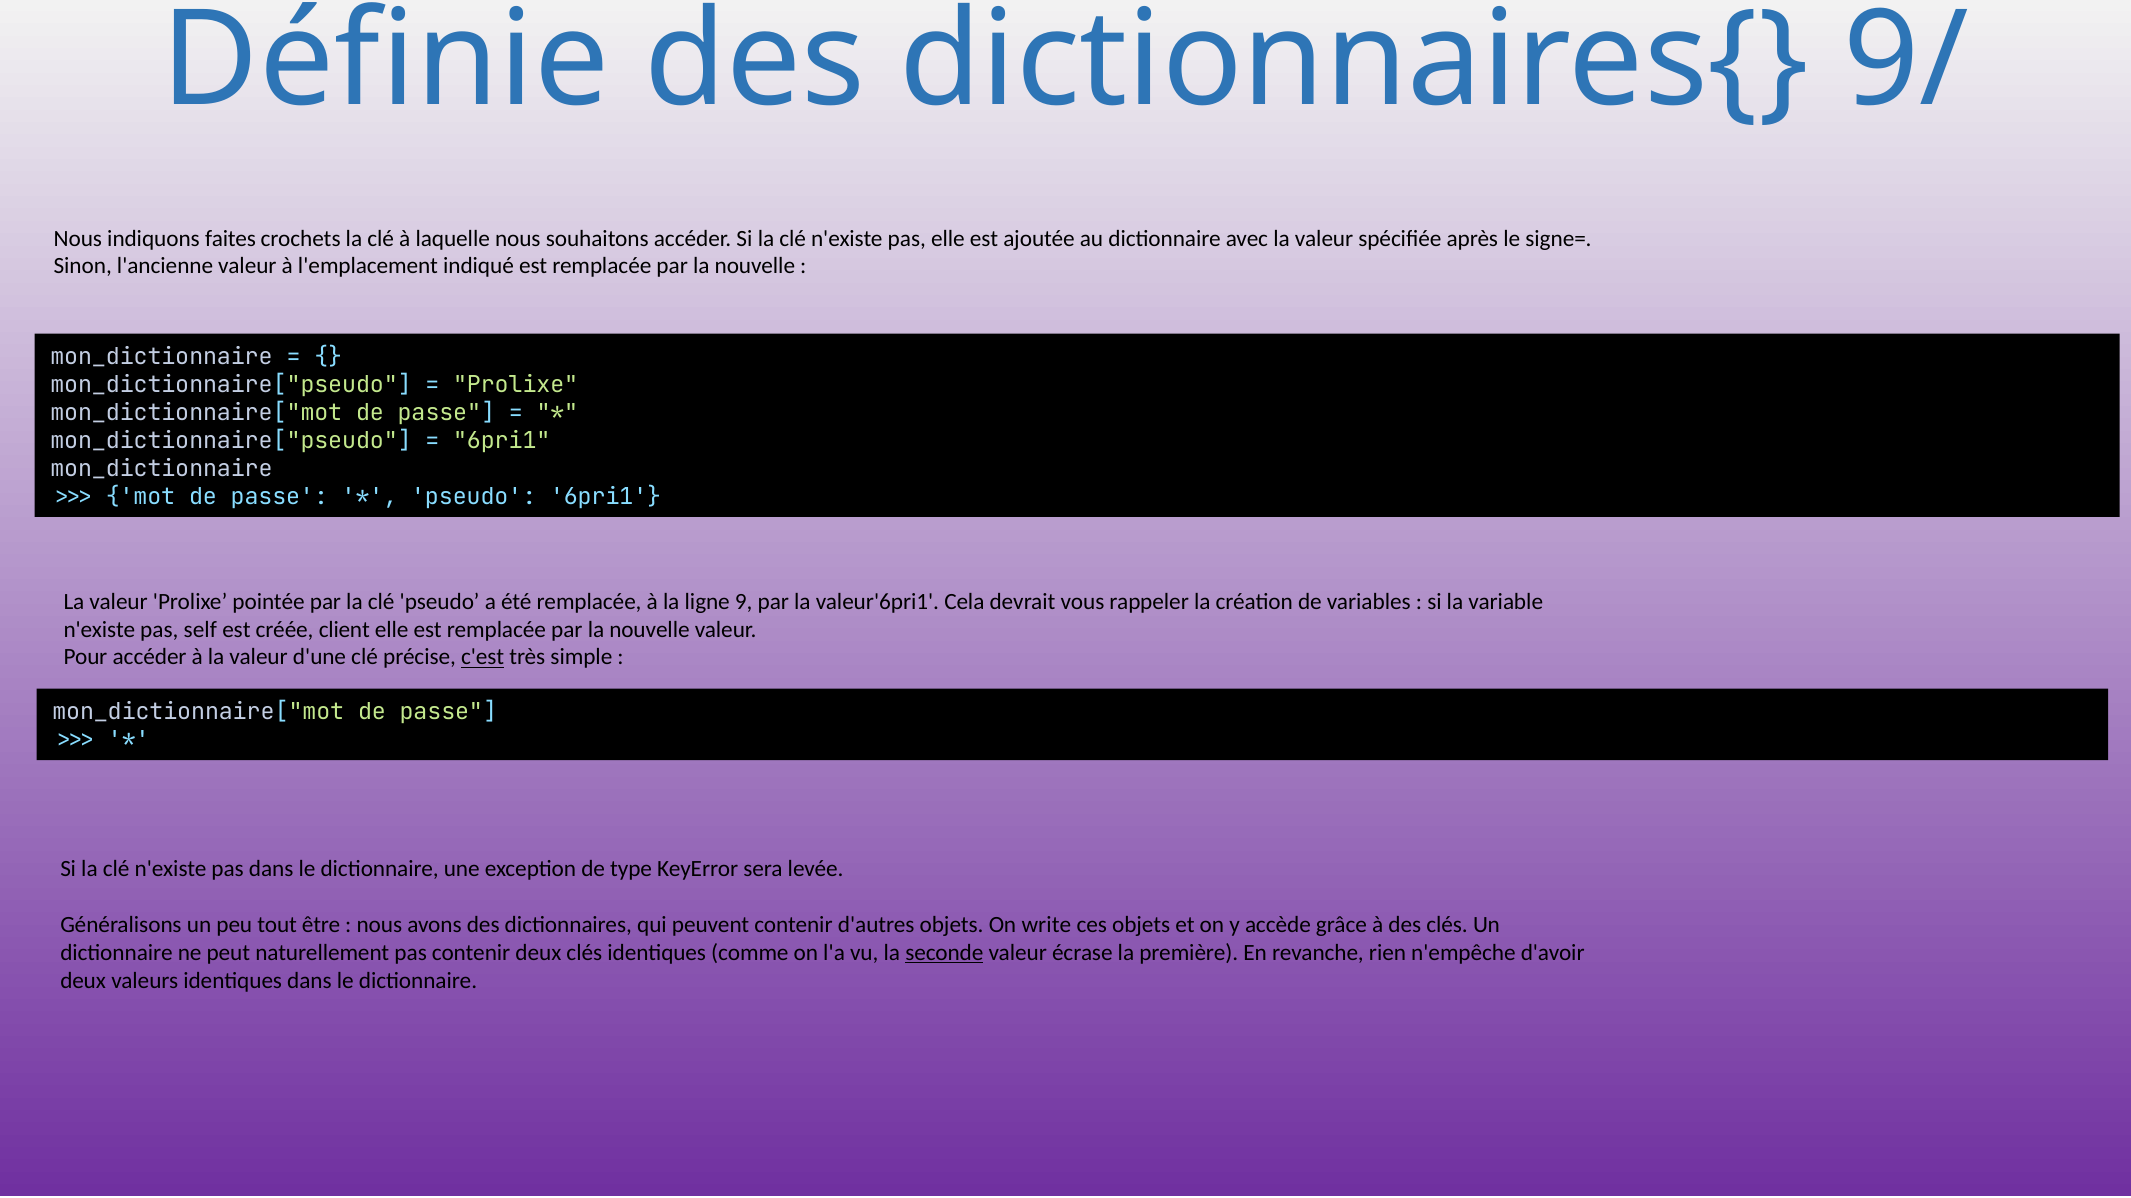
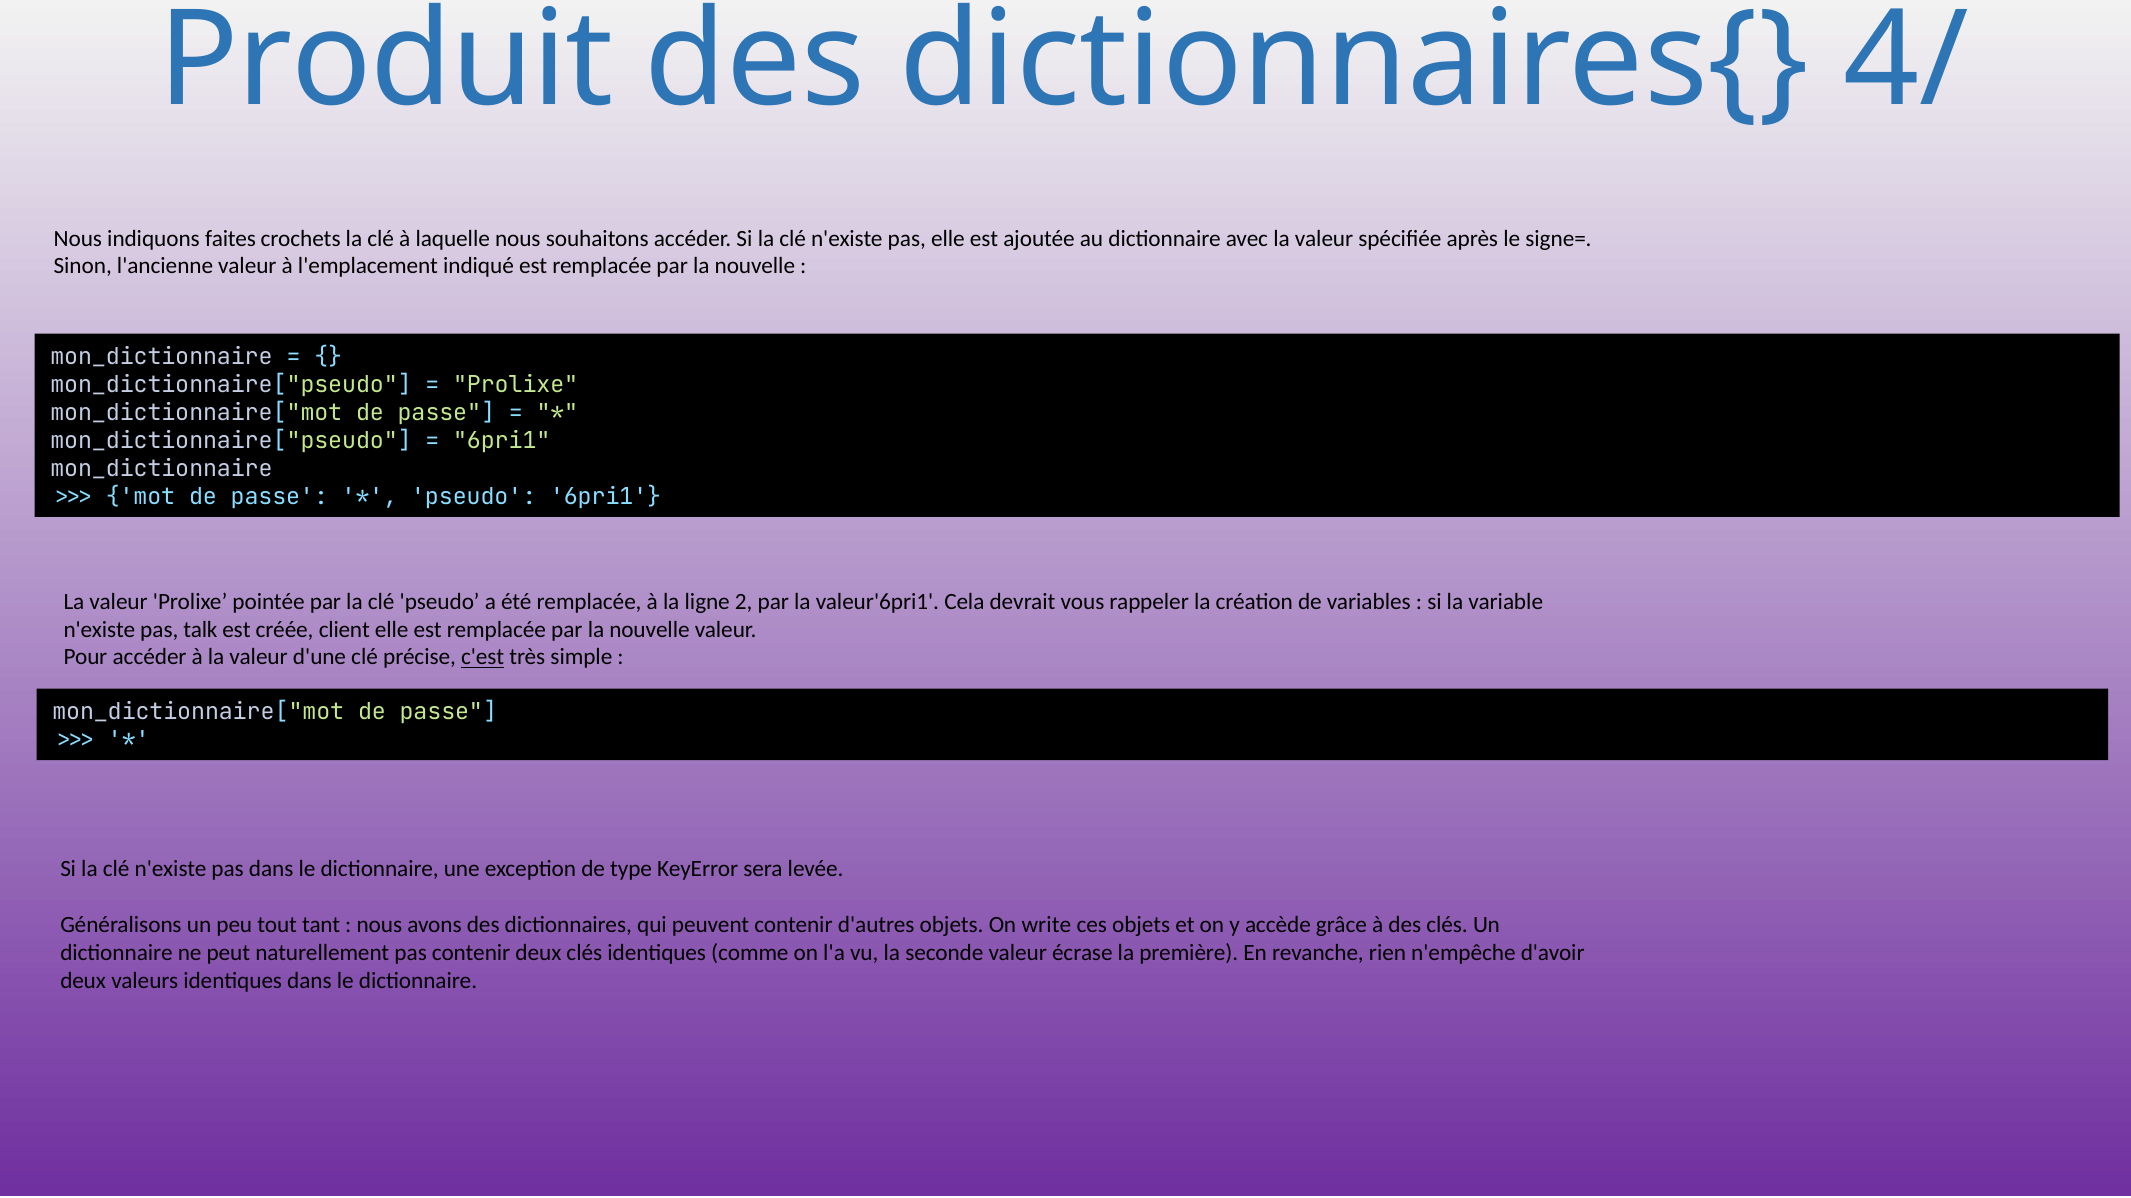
Définie: Définie -> Produit (386, 61)
9/: 9/ -> 4/ (1907, 61)
9: 9 -> 2 (744, 602)
self: self -> talk (200, 630)
être: être -> tant (321, 925)
seconde underline: present -> none (944, 953)
